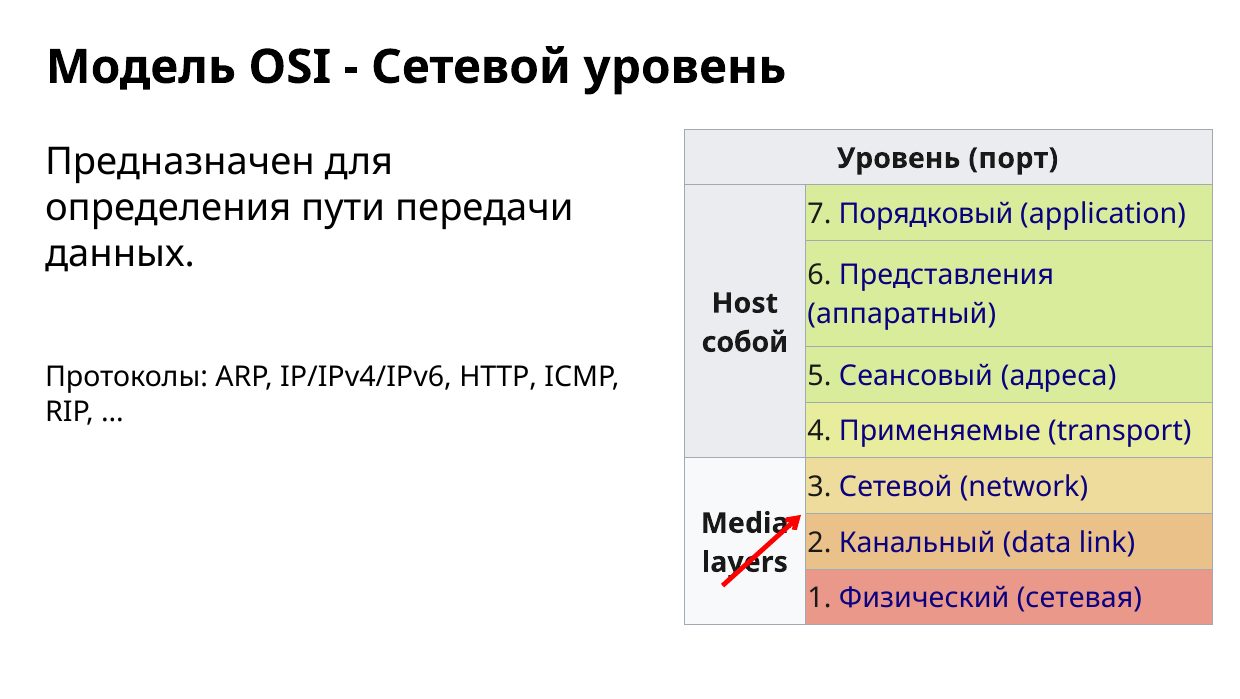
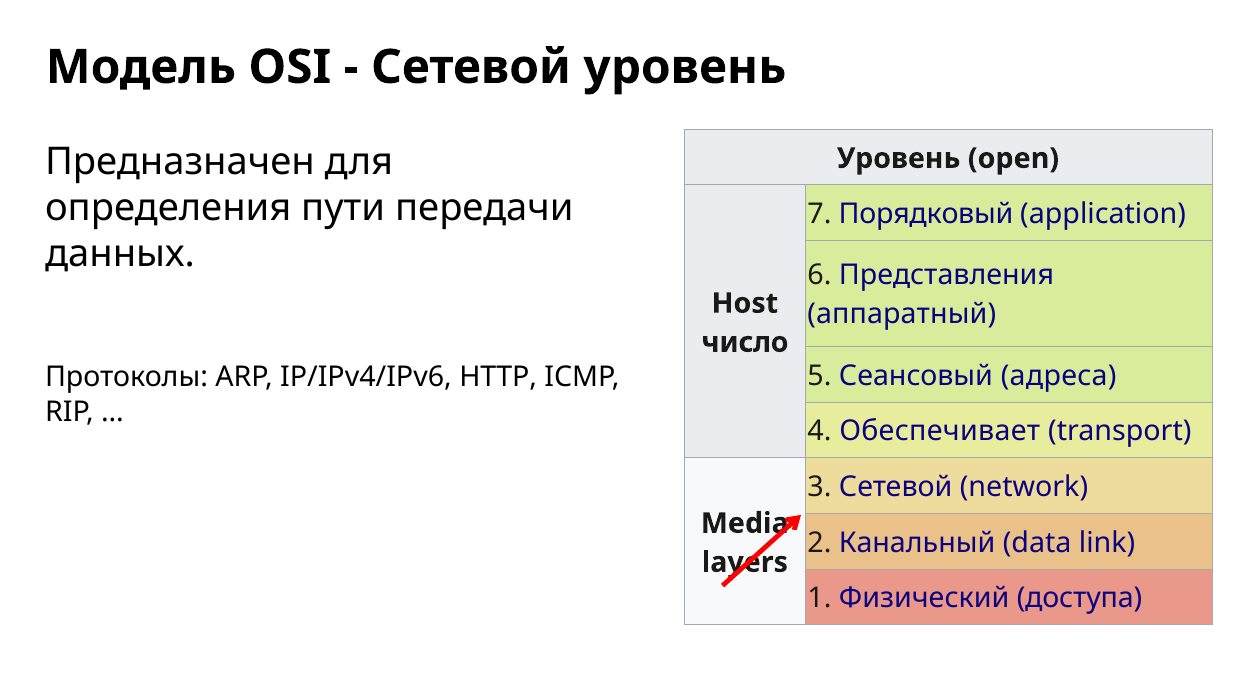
порт: порт -> open (1013, 158)
собой: собой -> число (745, 342)
Применяемые: Применяемые -> Обеспечивает (940, 431)
сетевая: сетевая -> доступа (1080, 598)
